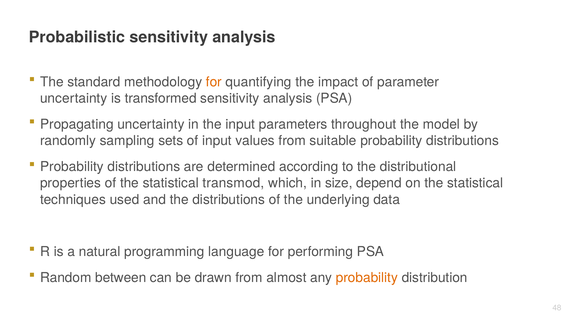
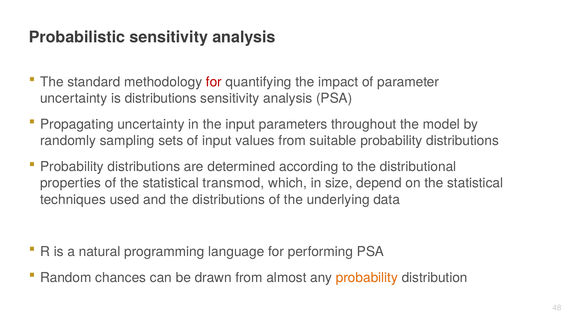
for colour: orange -> red (214, 82)
is transformed: transformed -> distributions (161, 98)
between: between -> chances (121, 277)
